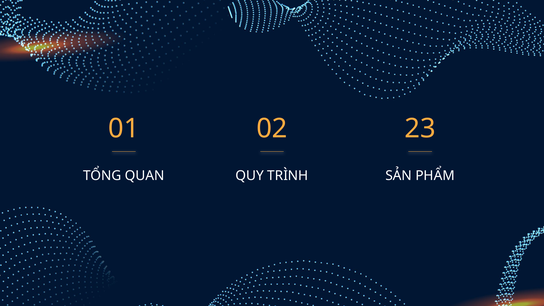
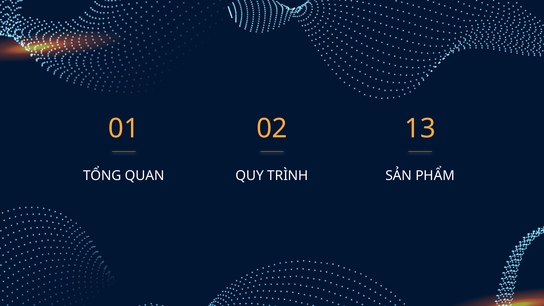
23: 23 -> 13 (420, 129)
